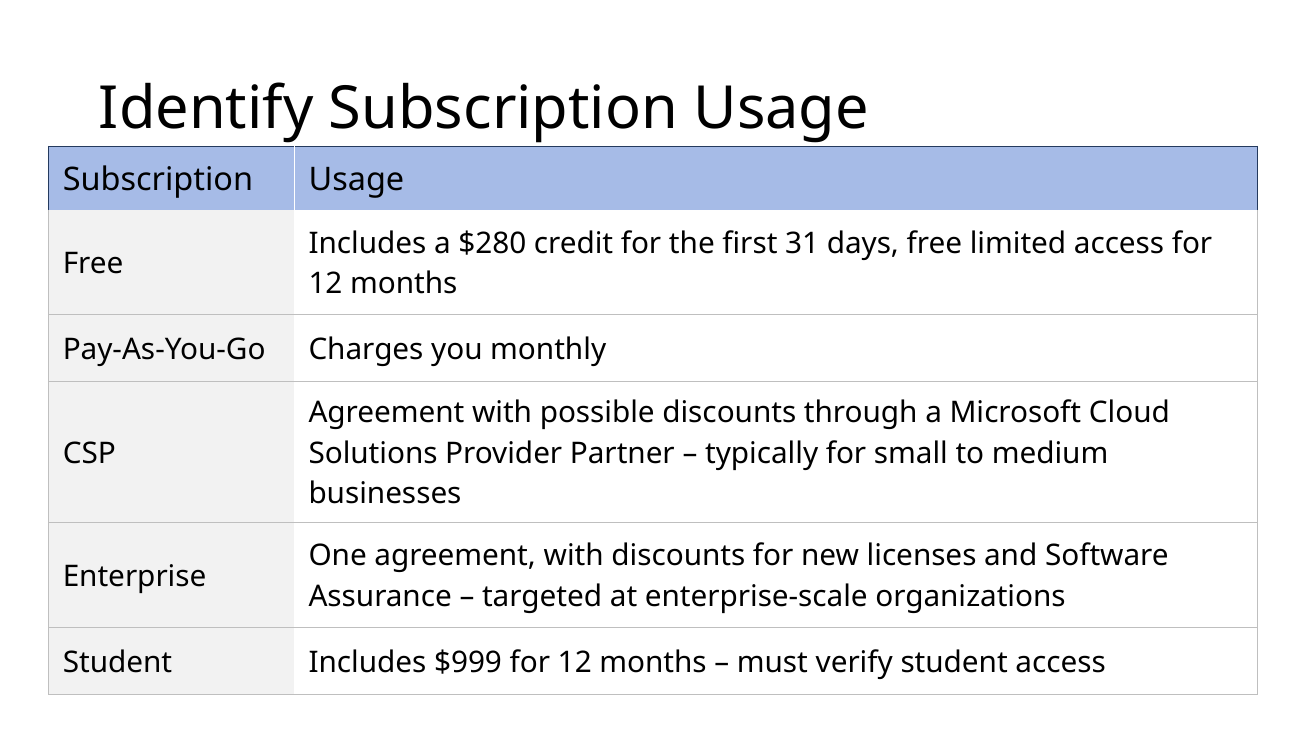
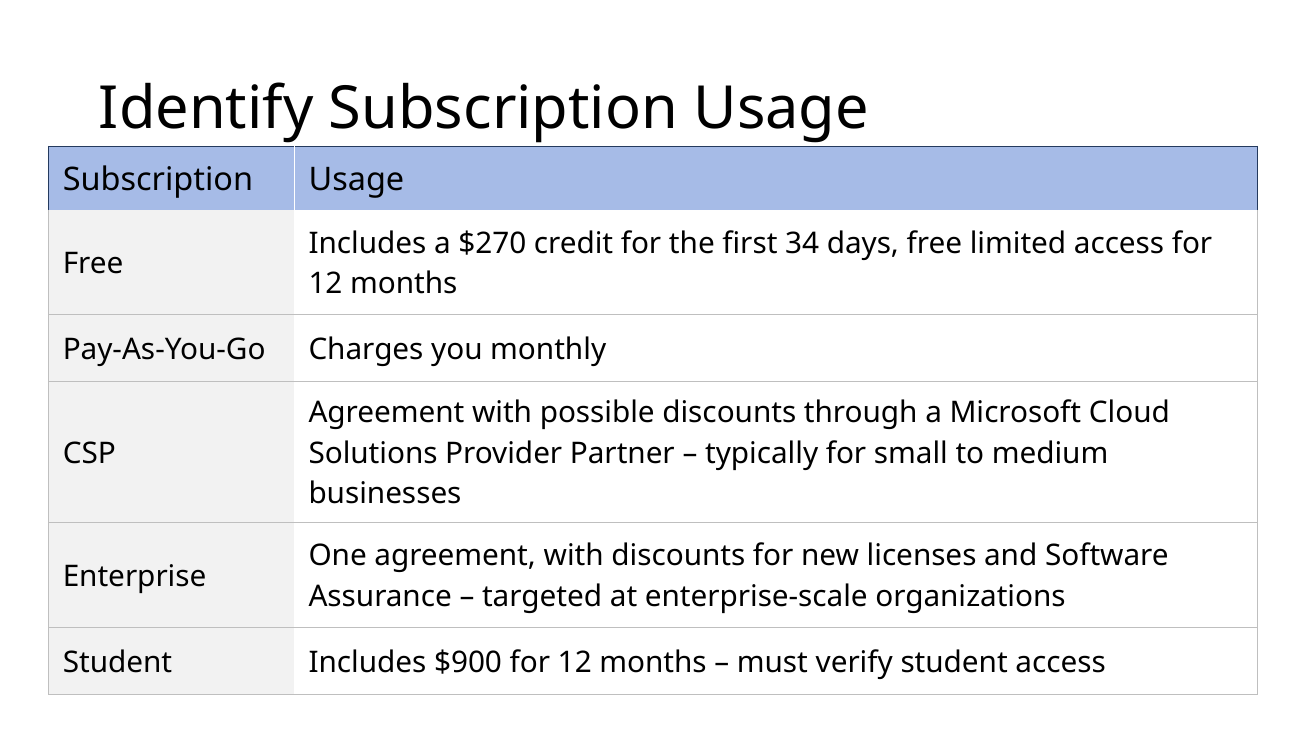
$280: $280 -> $270 (492, 244)
31: 31 -> 34 (802, 244)
$999: $999 -> $900 (468, 662)
